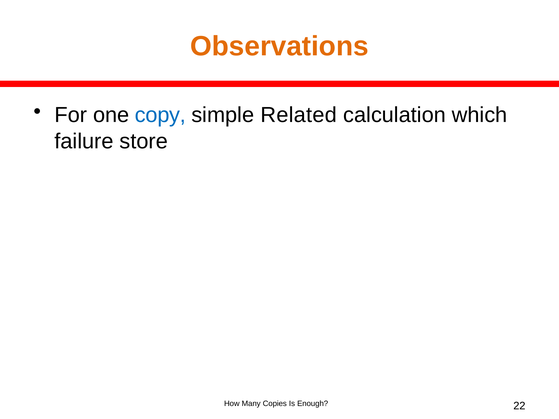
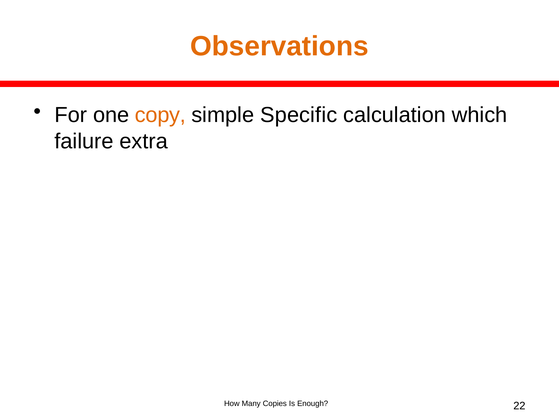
copy colour: blue -> orange (160, 115)
Related: Related -> Specific (299, 115)
store: store -> extra (144, 141)
